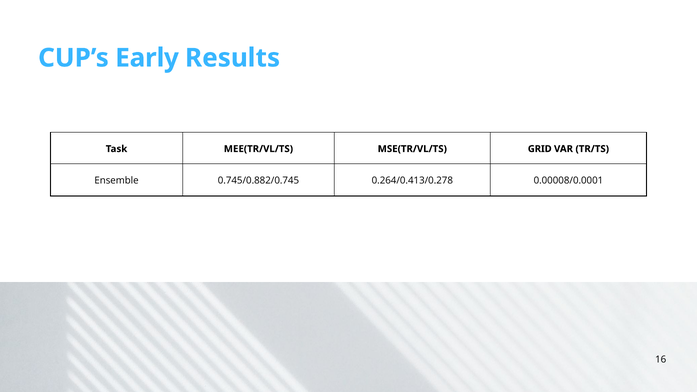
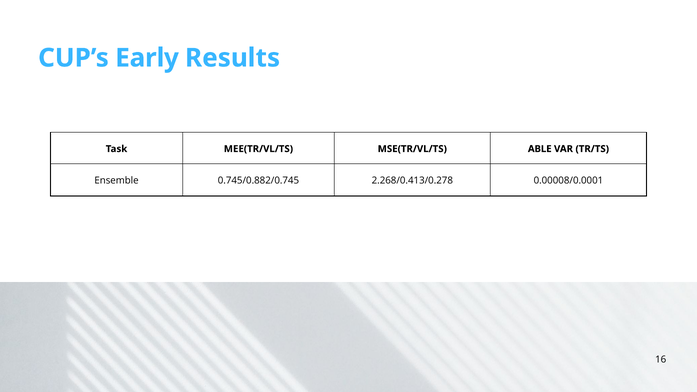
GRID: GRID -> ABLE (540, 149)
0.264/0.413/0.278: 0.264/0.413/0.278 -> 2.268/0.413/0.278 (412, 181)
